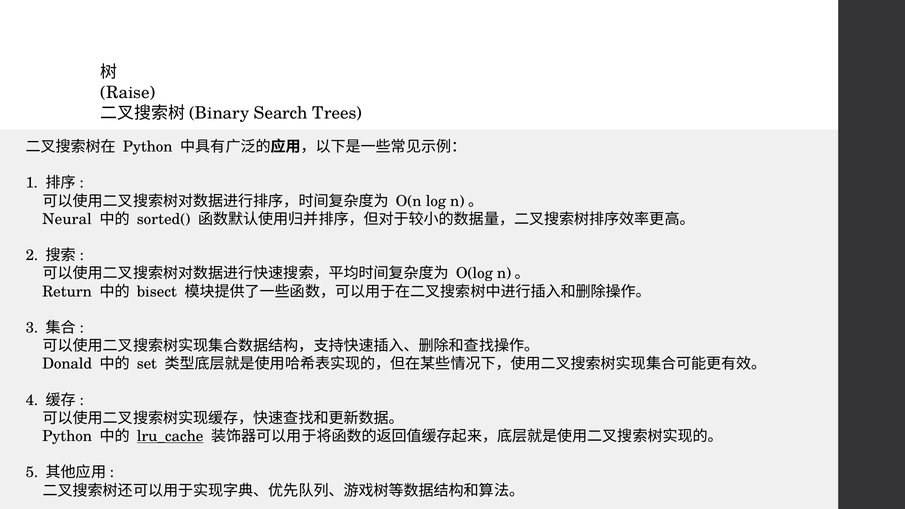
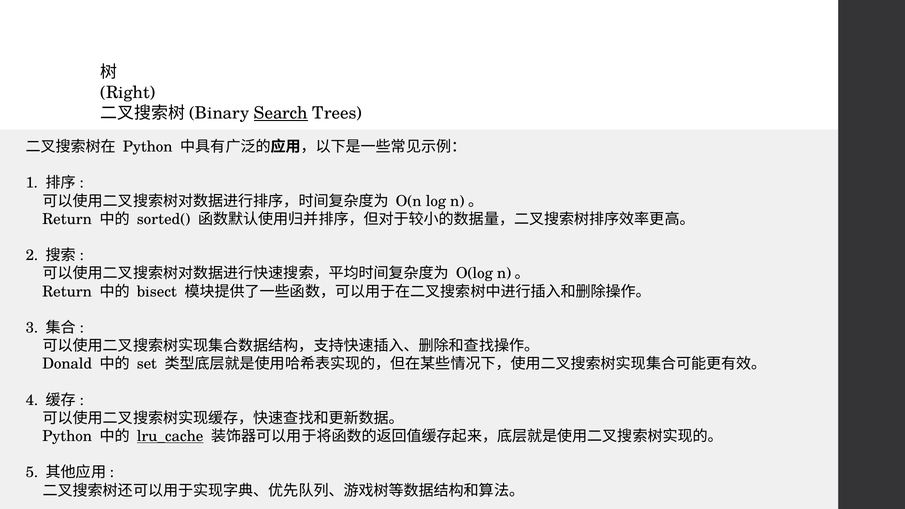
Raise: Raise -> Right (128, 93)
Search underline: none -> present (281, 113)
Neural: Neural -> Return (67, 219)
